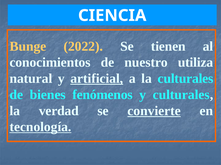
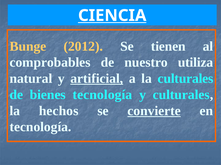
CIENCIA underline: none -> present (112, 16)
2022: 2022 -> 2012 (83, 46)
conocimientos: conocimientos -> comprobables (50, 63)
bienes fenómenos: fenómenos -> tecnología (102, 95)
verdad: verdad -> hechos (59, 111)
tecnología underline: present -> none (40, 127)
